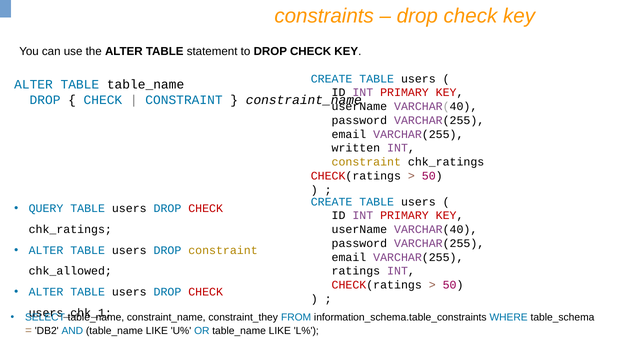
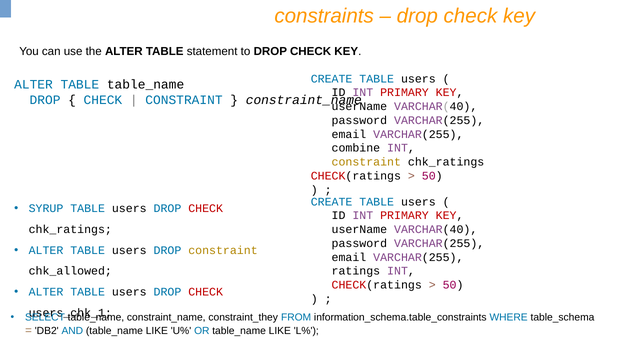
written: written -> combine (356, 148)
QUERY: QUERY -> SYRUP (46, 209)
